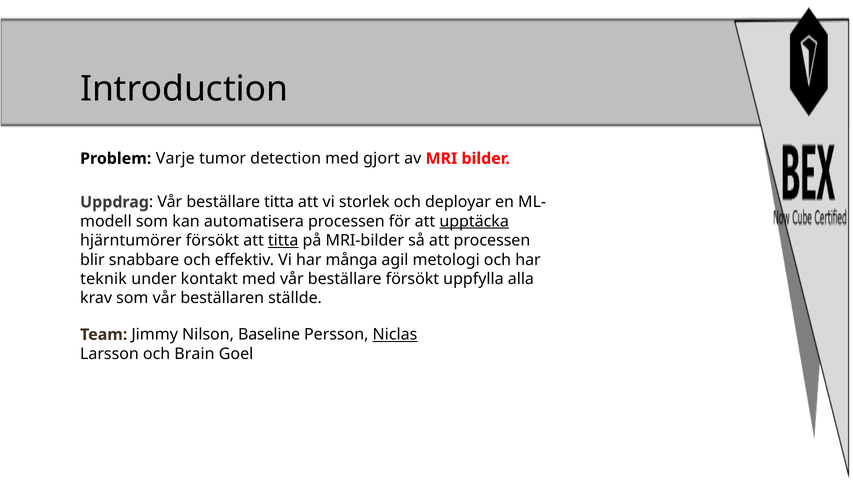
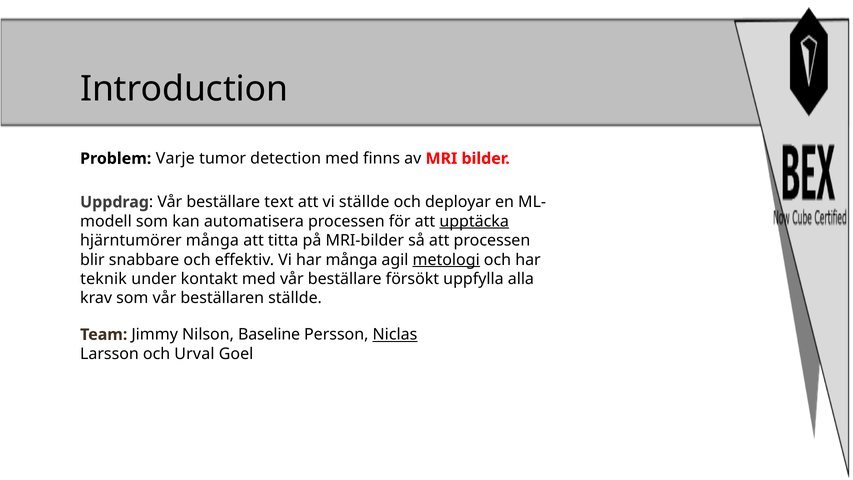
gjort: gjort -> finns (382, 159)
beställare titta: titta -> text (279, 202)
vi storlek: storlek -> ställde (364, 202)
hjärntumörer försökt: försökt -> många (212, 240)
titta underline: present -> none (283, 240)
metologi underline: none -> present (446, 260)
Brain: Brain -> Urval (194, 354)
